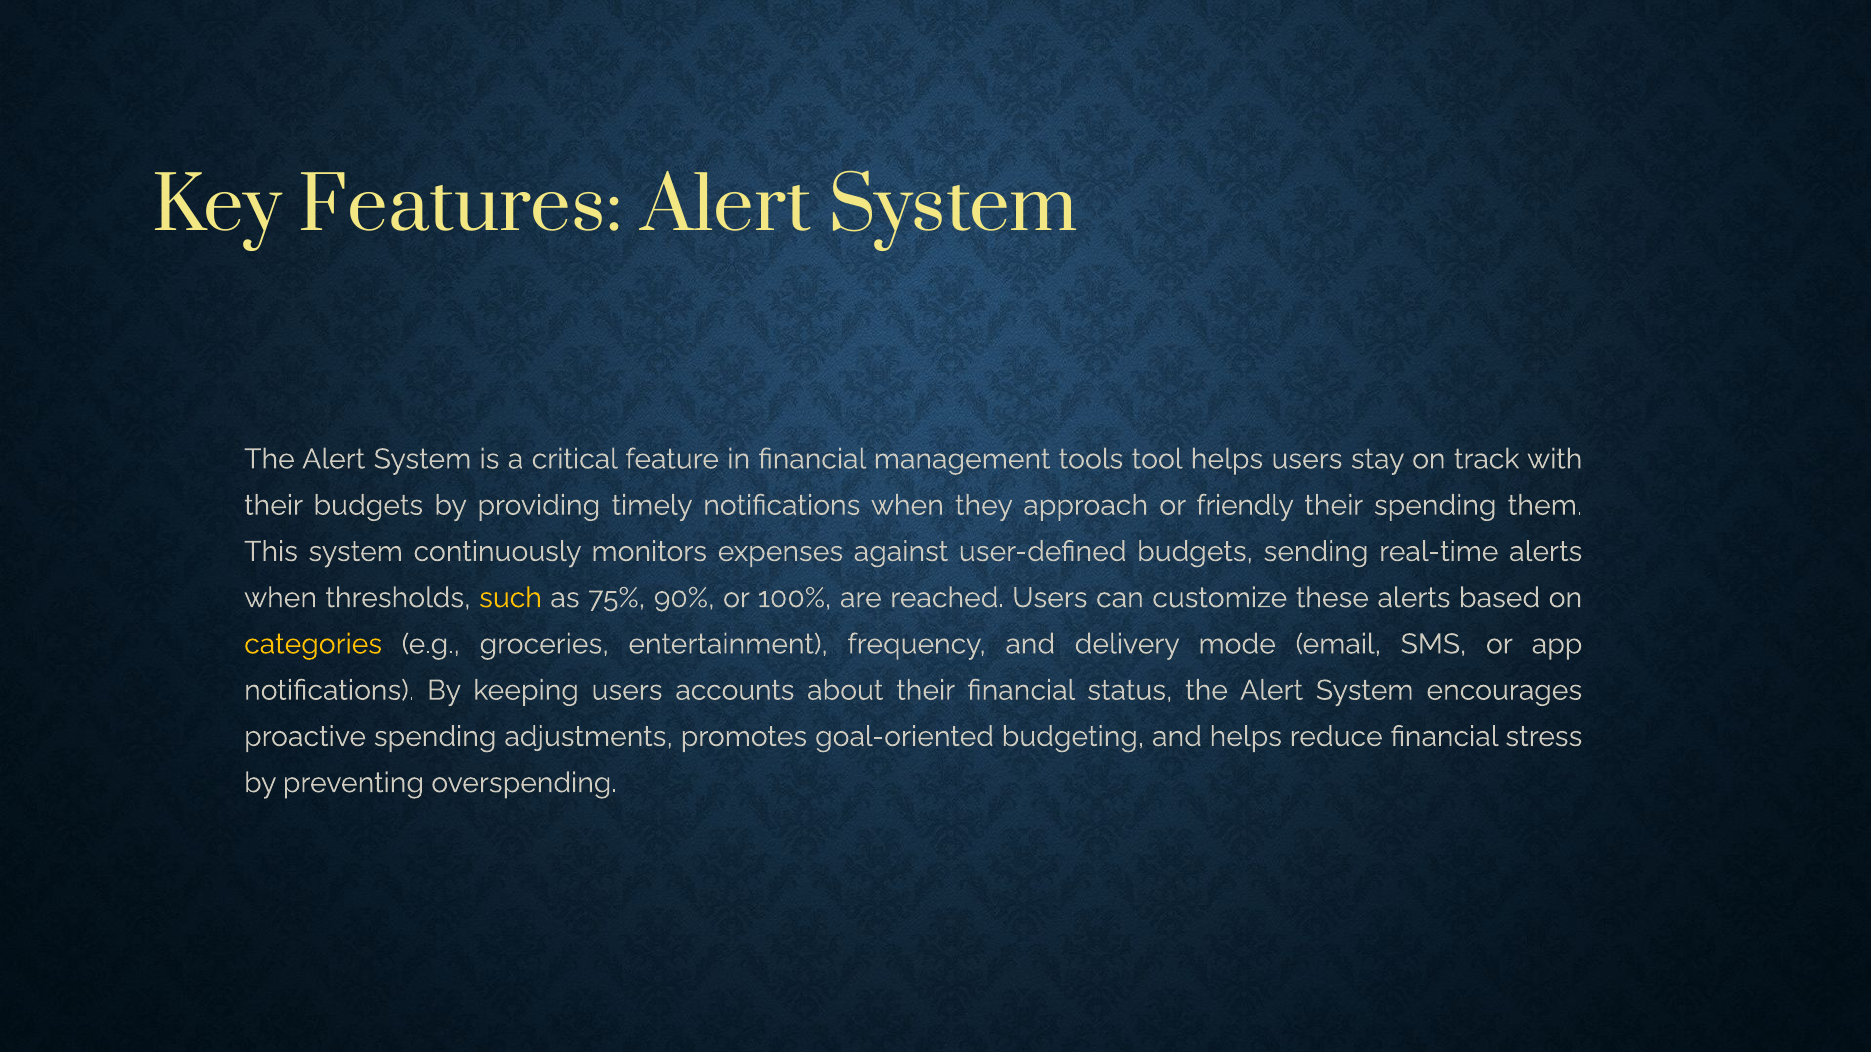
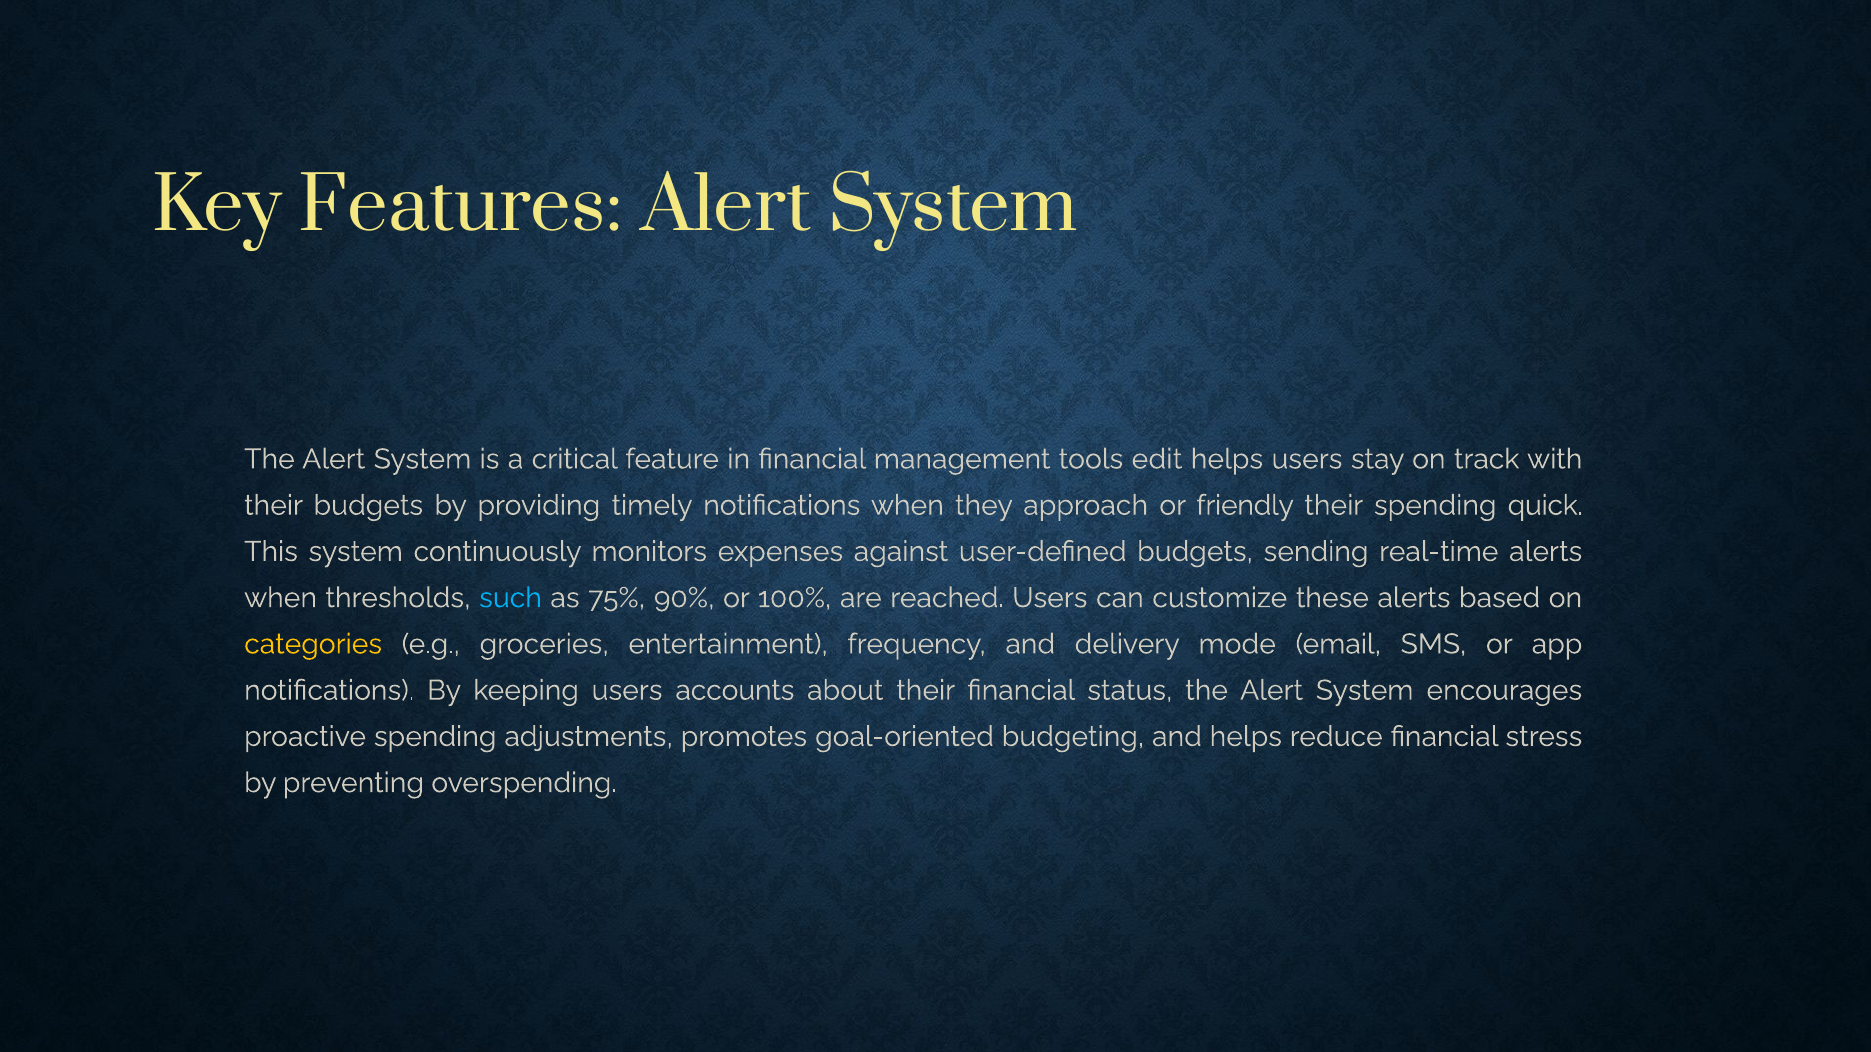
tool: tool -> edit (1157, 459)
them: them -> quick (1545, 506)
such colour: yellow -> light blue (511, 598)
